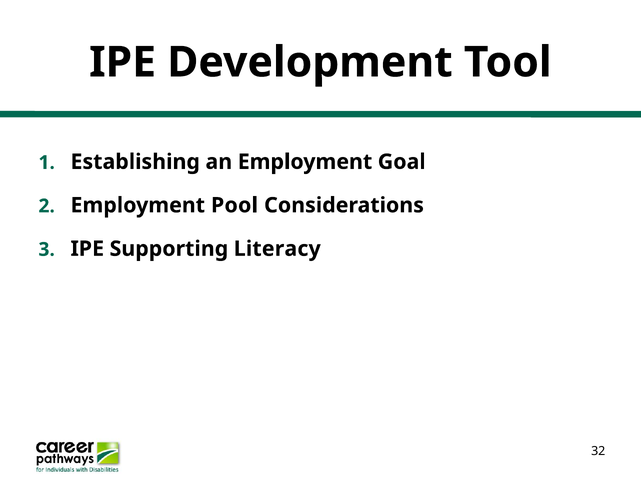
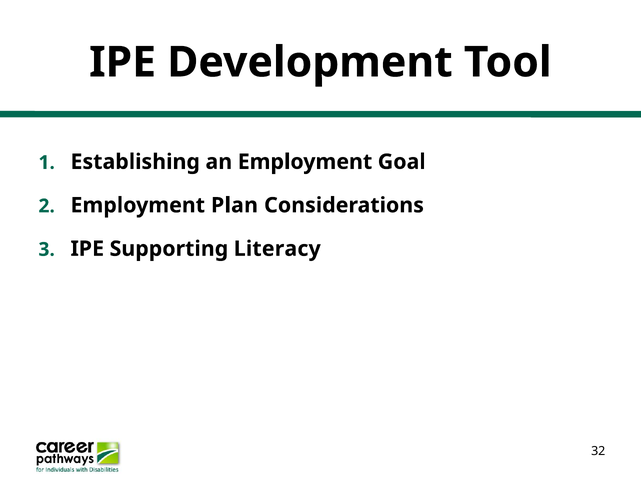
Pool: Pool -> Plan (234, 205)
